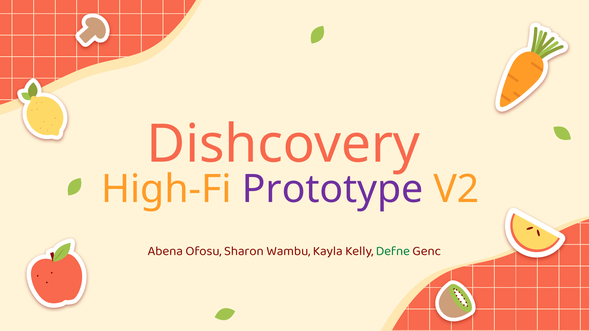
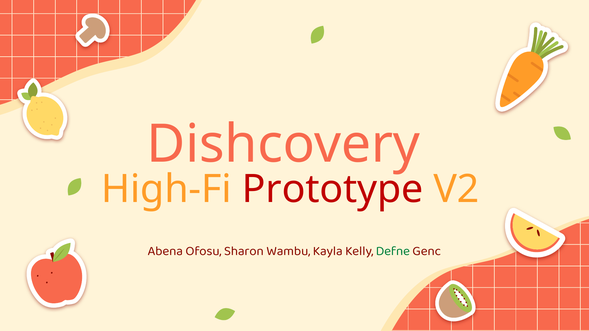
Prototype colour: purple -> red (333, 190)
